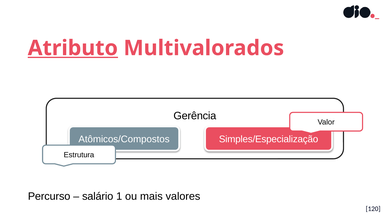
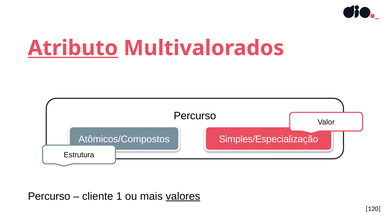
Gerência: Gerência -> Percurso (195, 116)
salário: salário -> cliente (98, 196)
valores underline: none -> present (183, 196)
